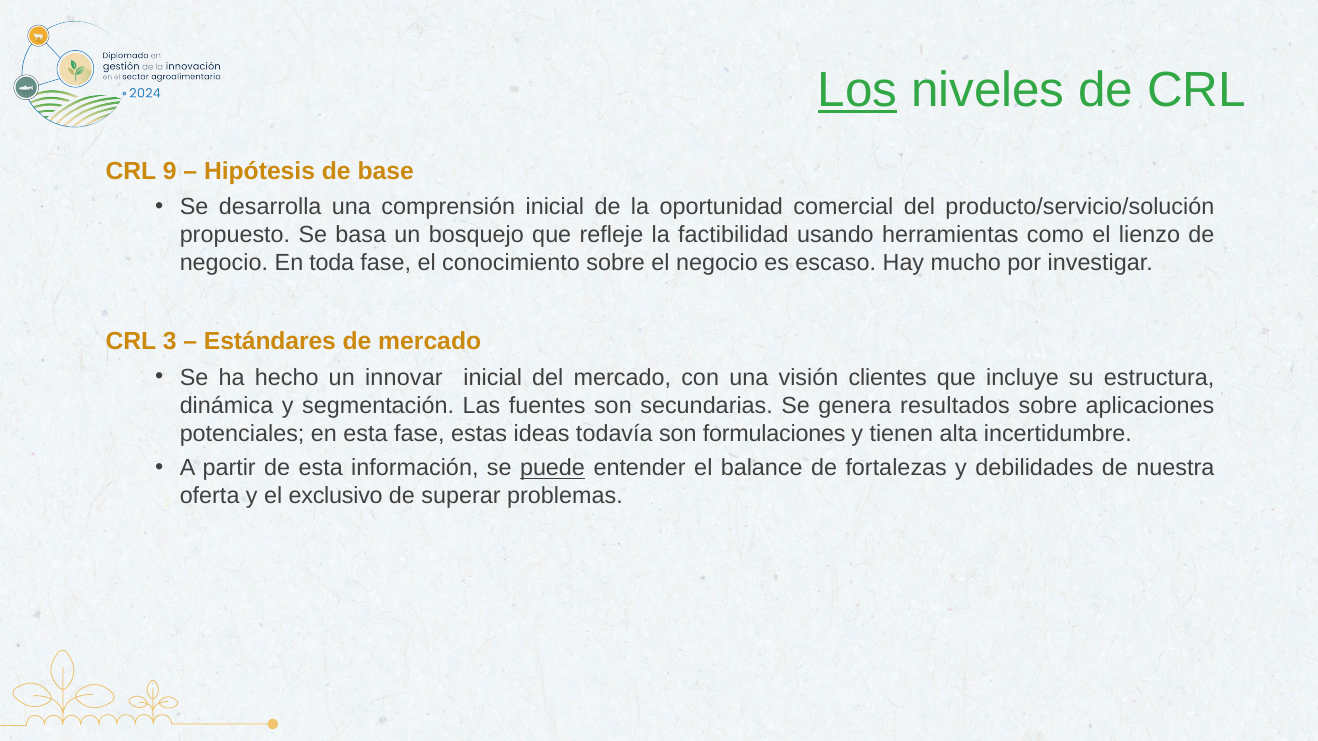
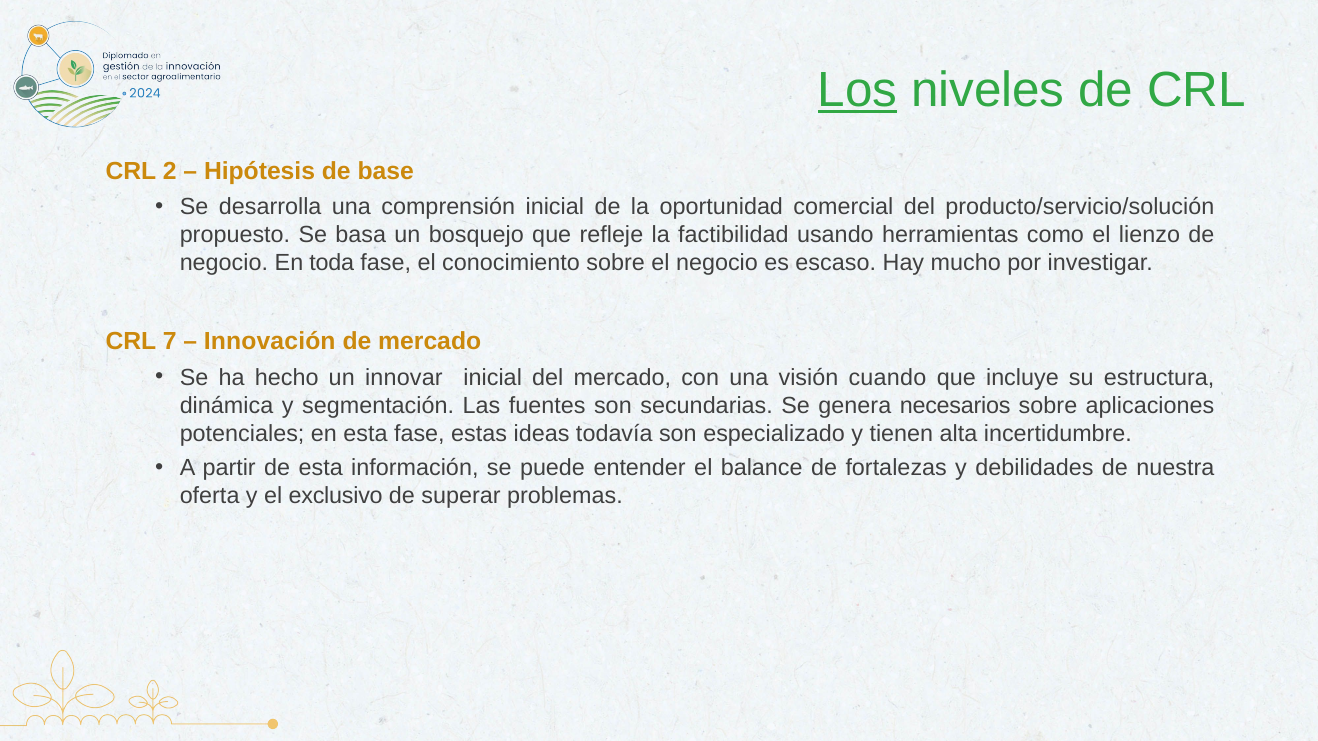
9: 9 -> 2 (170, 171)
3: 3 -> 7 (170, 342)
Estándares: Estándares -> Innovación (270, 342)
clientes: clientes -> cuando (887, 377)
resultados: resultados -> necesarios (955, 406)
formulaciones: formulaciones -> especializado (774, 434)
puede underline: present -> none (552, 468)
